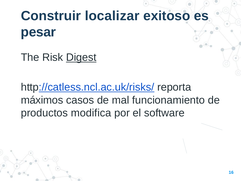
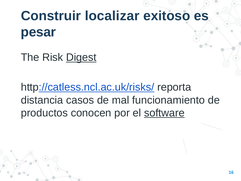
máximos: máximos -> distancia (42, 100)
modifica: modifica -> conocen (91, 113)
software underline: none -> present (164, 113)
